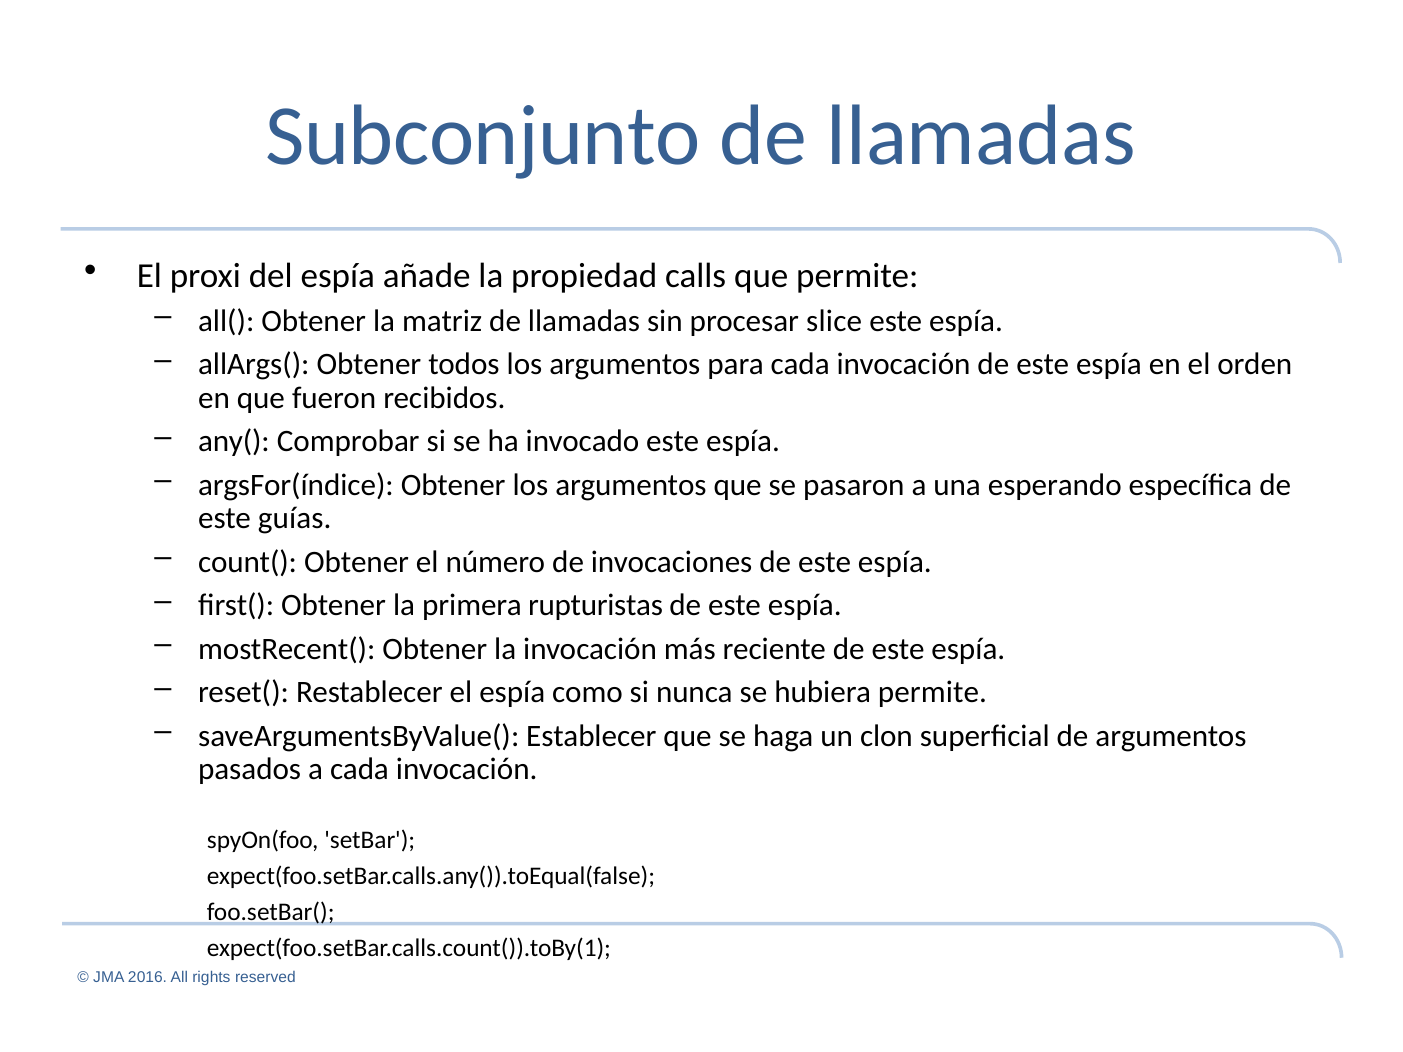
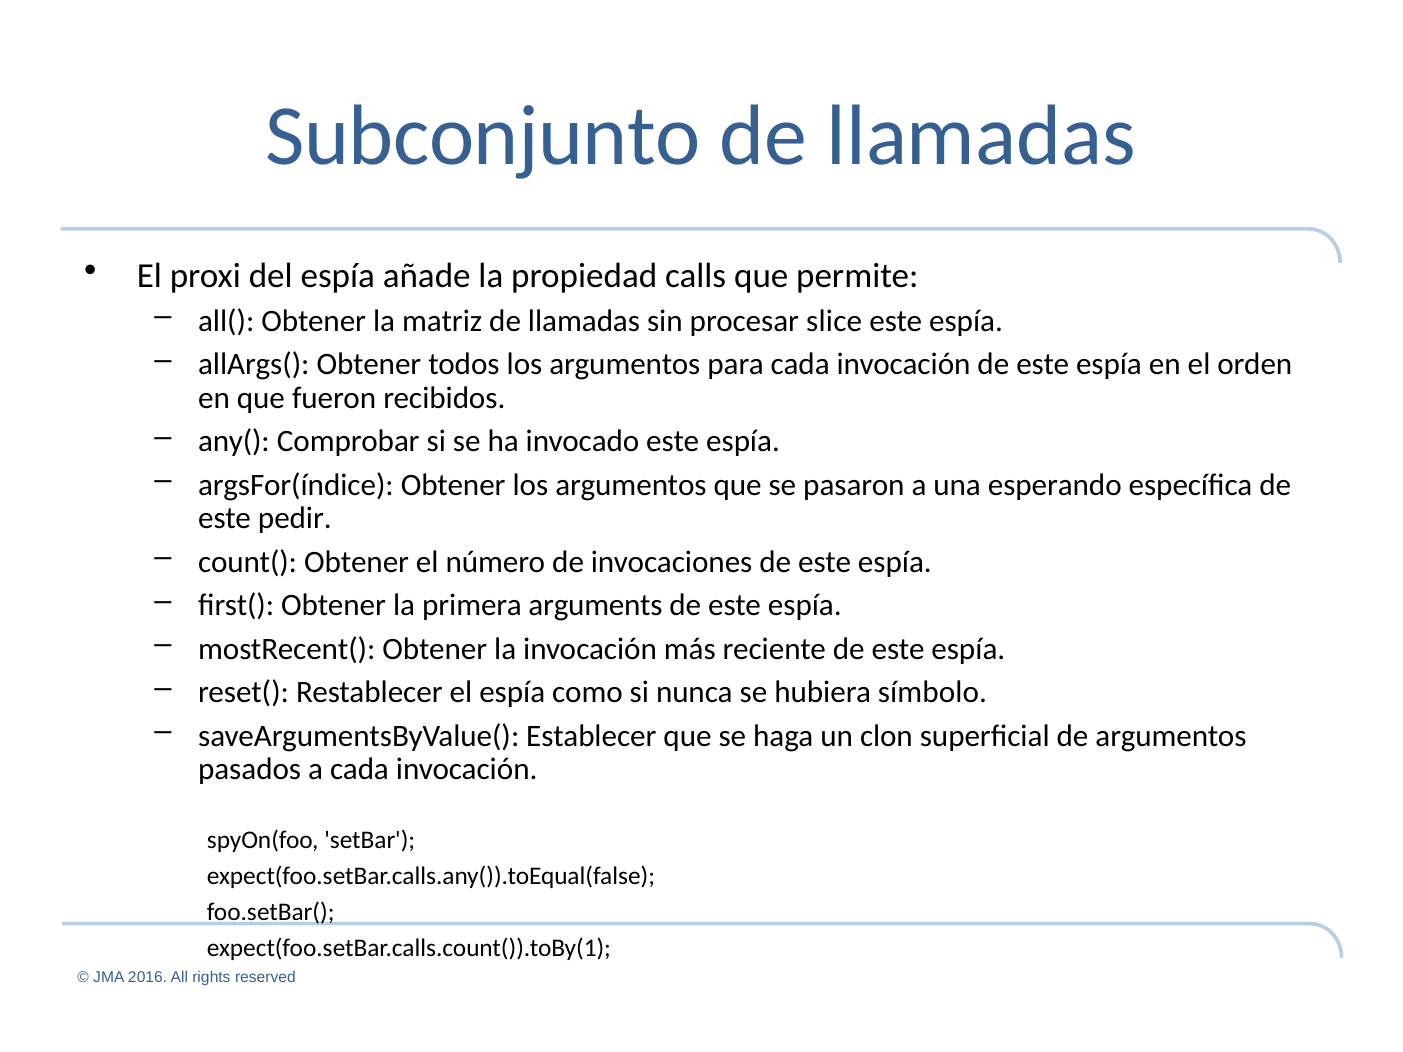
guías: guías -> pedir (295, 519)
rupturistas: rupturistas -> arguments (596, 606)
hubiera permite: permite -> símbolo (932, 693)
